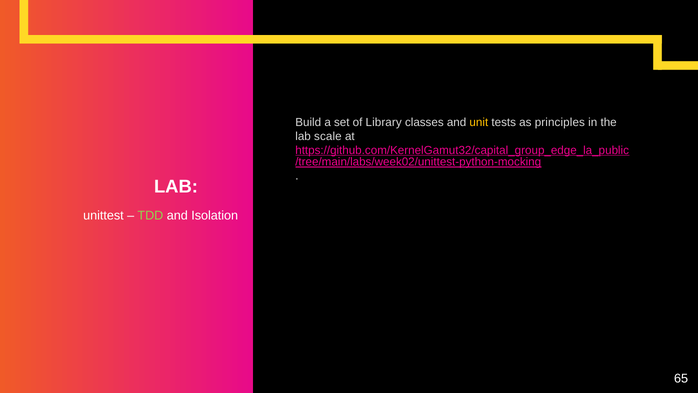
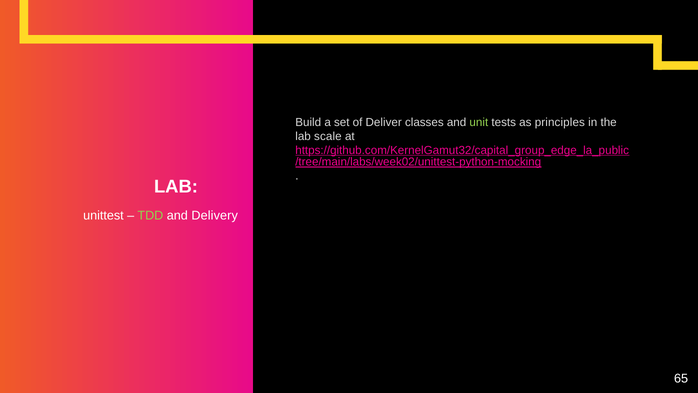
Library: Library -> Deliver (384, 122)
unit colour: yellow -> light green (479, 122)
Isolation: Isolation -> Delivery (215, 215)
